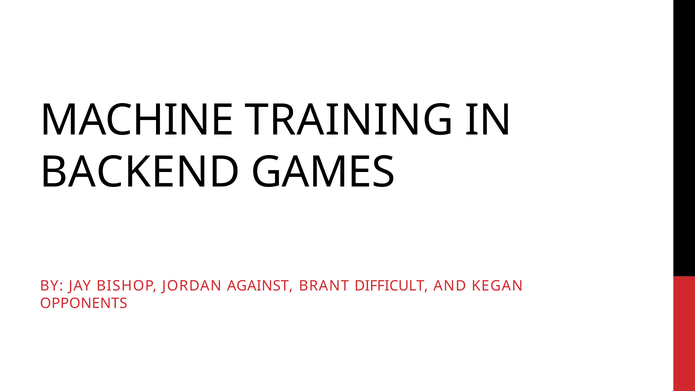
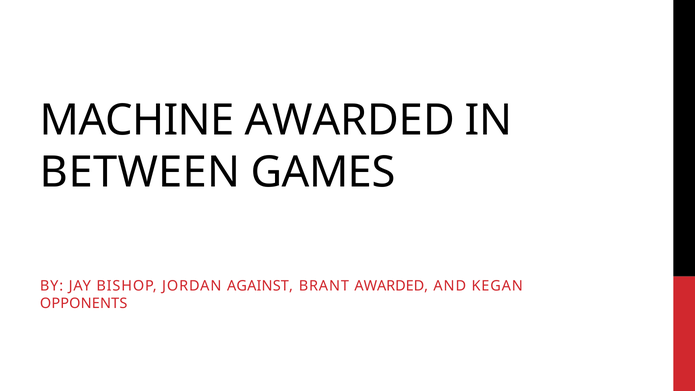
MACHINE TRAINING: TRAINING -> AWARDED (350, 120)
BACKEND: BACKEND -> BETWEEN (140, 172)
BRANT DIFFICULT: DIFFICULT -> AWARDED (391, 286)
